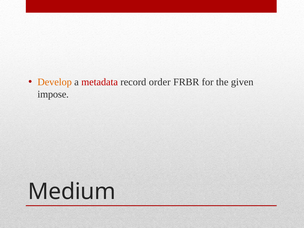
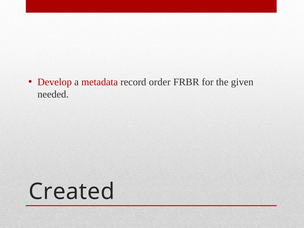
Develop colour: orange -> red (55, 82)
impose: impose -> needed (53, 94)
Medium: Medium -> Created (72, 192)
